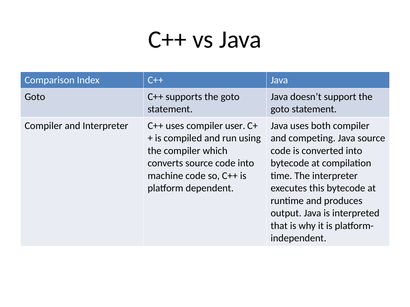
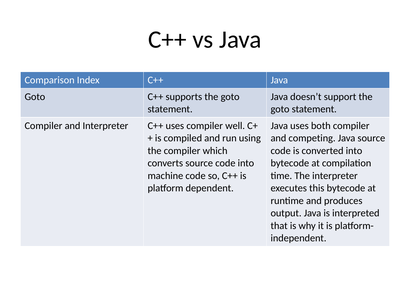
user: user -> well (235, 126)
